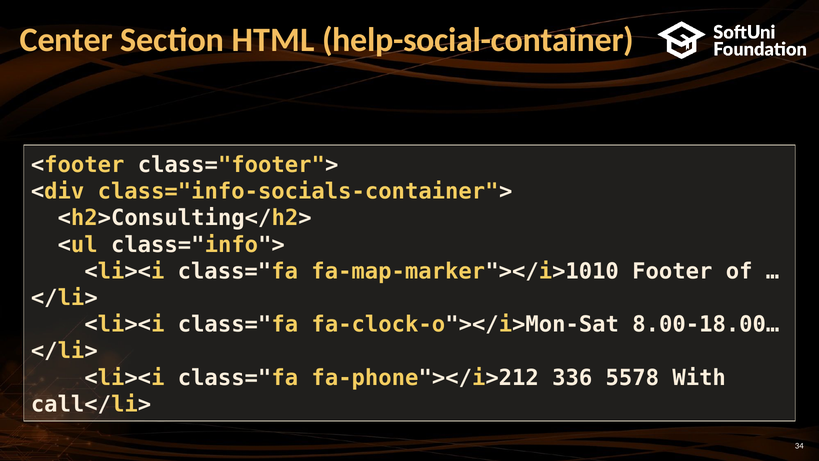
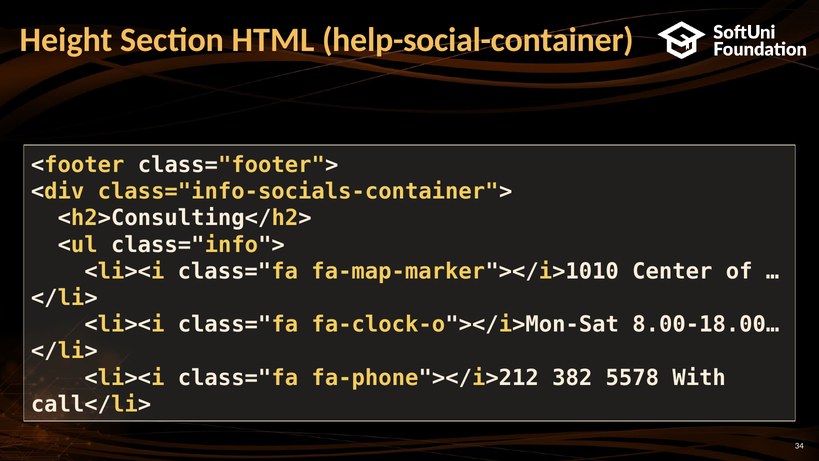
Center: Center -> Height (66, 40)
Footer: Footer -> Center (672, 271)
336: 336 -> 382 (572, 378)
